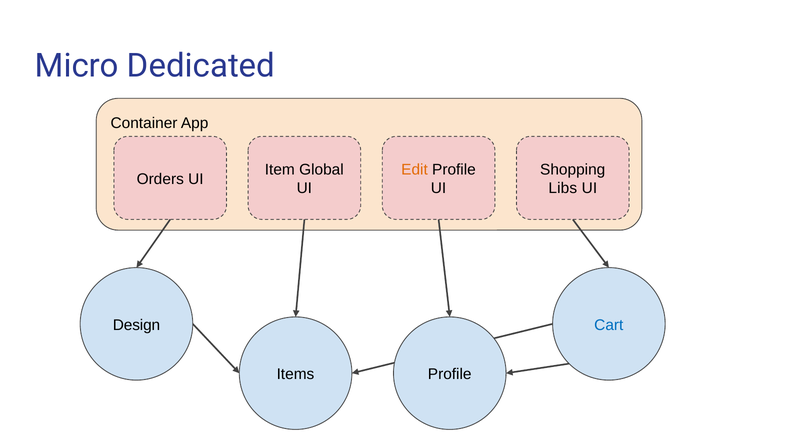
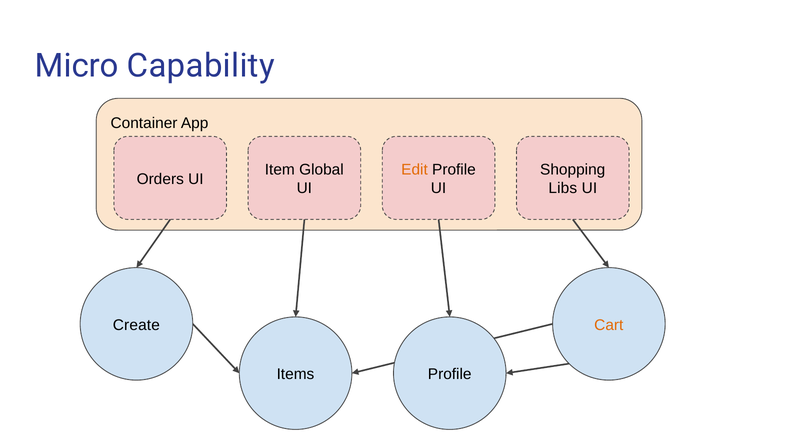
Dedicated: Dedicated -> Capability (201, 66)
Design: Design -> Create (136, 325)
Cart colour: blue -> orange (609, 325)
